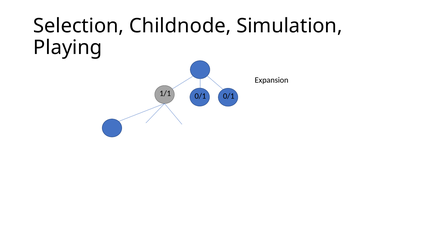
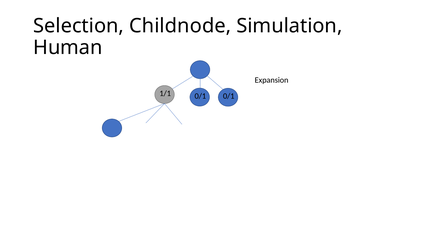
Playing: Playing -> Human (68, 48)
